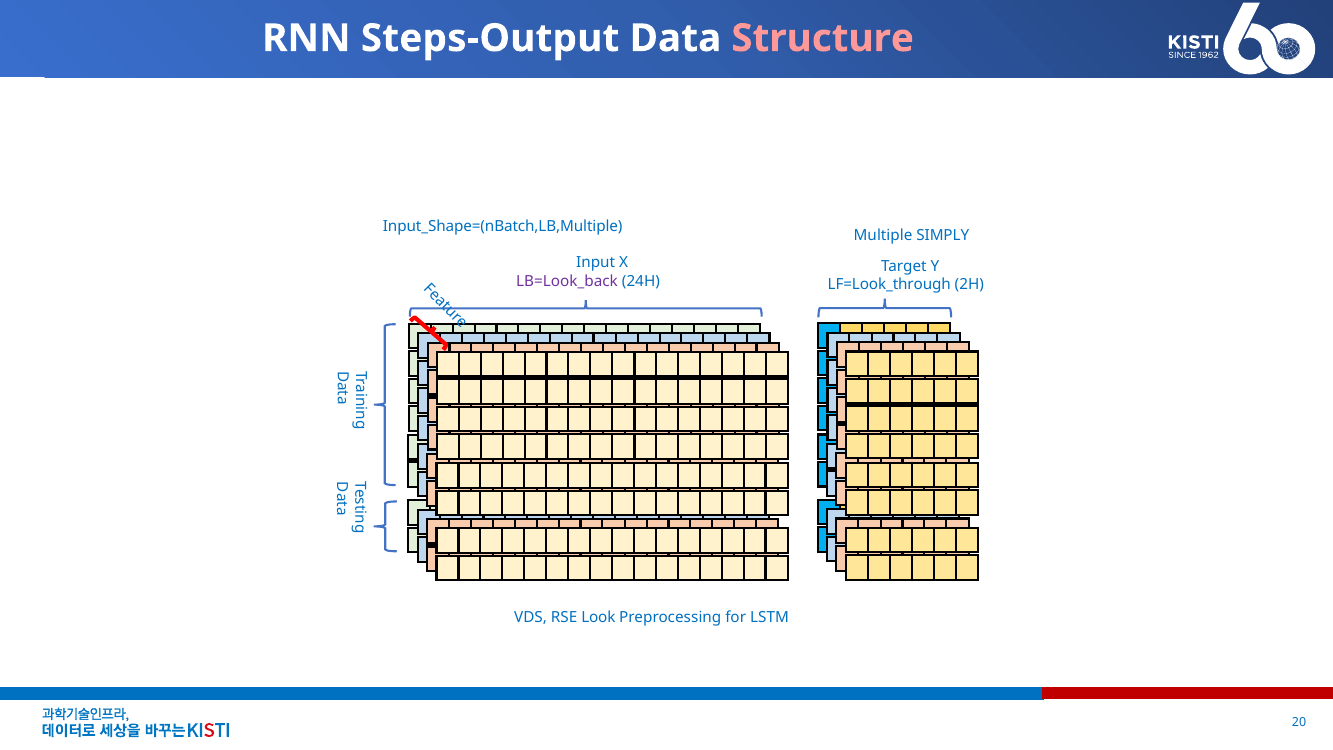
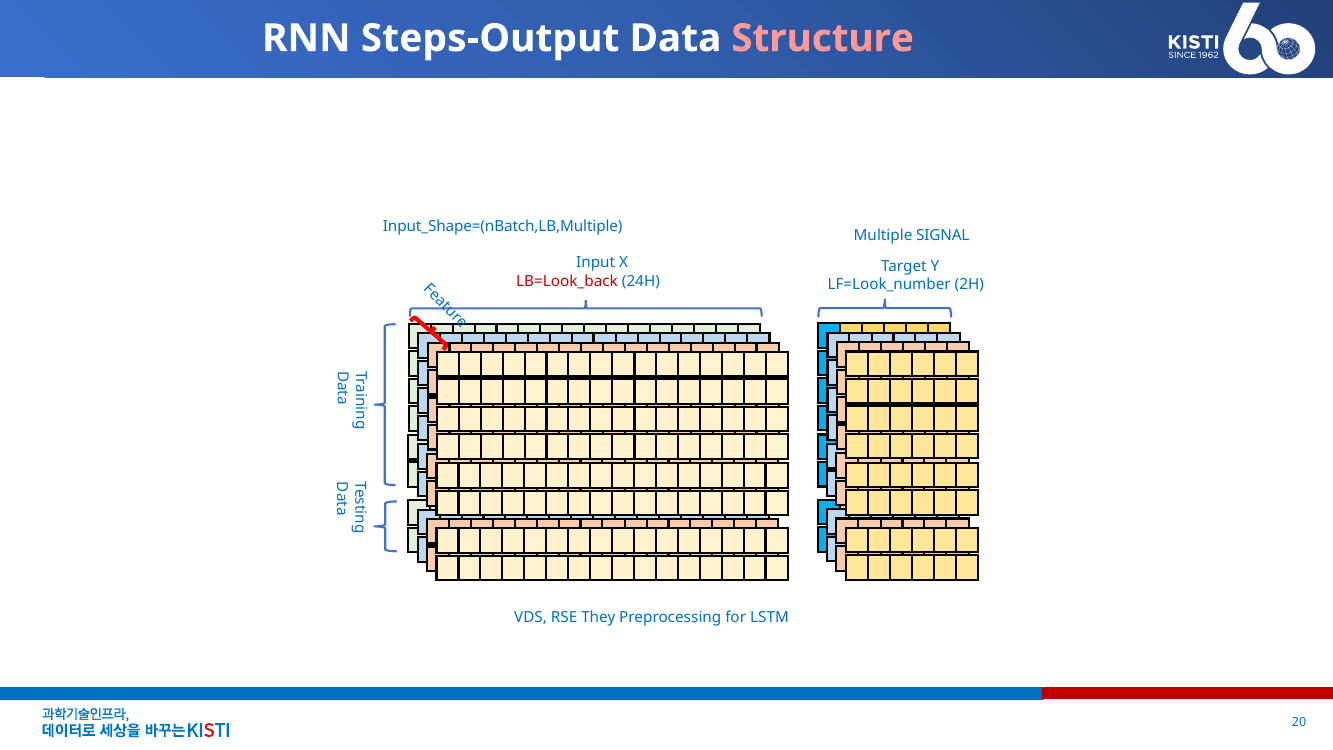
SIMPLY: SIMPLY -> SIGNAL (943, 236)
LB=Look_back colour: purple -> red (567, 281)
LF=Look_through: LF=Look_through -> LF=Look_number (889, 285)
Look: Look -> They (598, 618)
